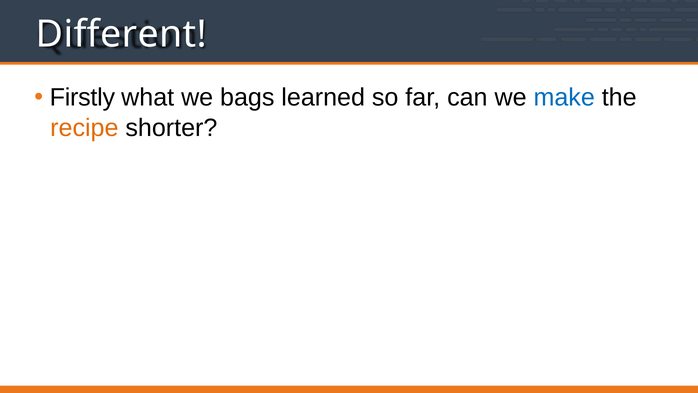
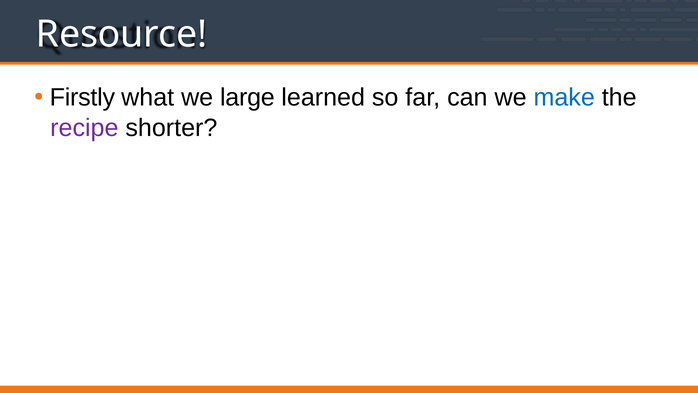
Different: Different -> Resource (122, 34)
bags: bags -> large (247, 98)
recipe colour: orange -> purple (84, 128)
